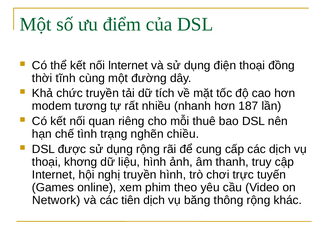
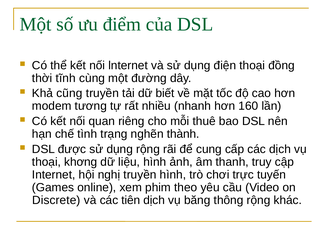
chức: chức -> cũng (69, 93)
tích: tích -> biết (165, 93)
187: 187 -> 160 (248, 106)
chiều: chiều -> thành (183, 134)
Network: Network -> Discrete (56, 200)
